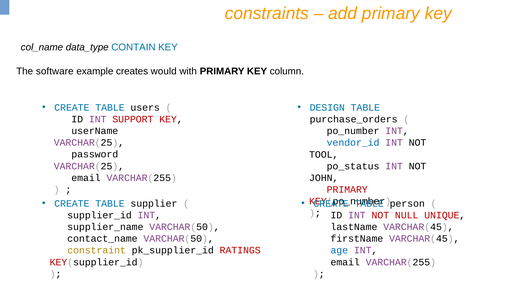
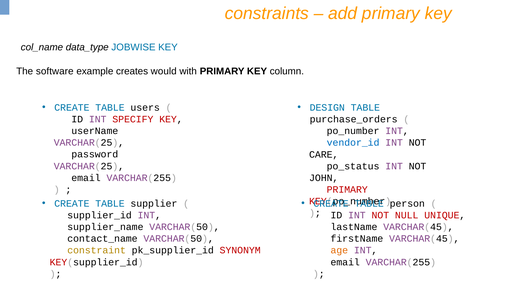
CONTAIN: CONTAIN -> JOBWISE (133, 47)
SUPPORT: SUPPORT -> SPECIFY (133, 119)
TOOL: TOOL -> CARE (324, 154)
RATINGS: RATINGS -> SYNONYM (240, 250)
age colour: blue -> orange (339, 250)
